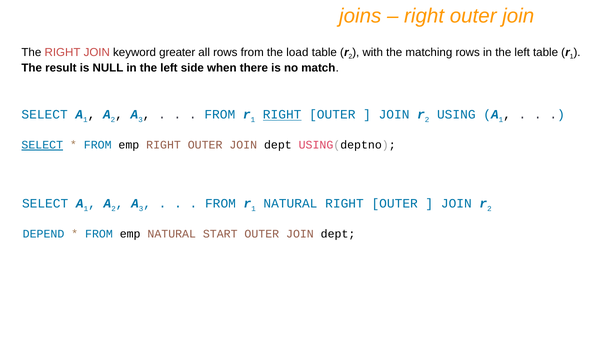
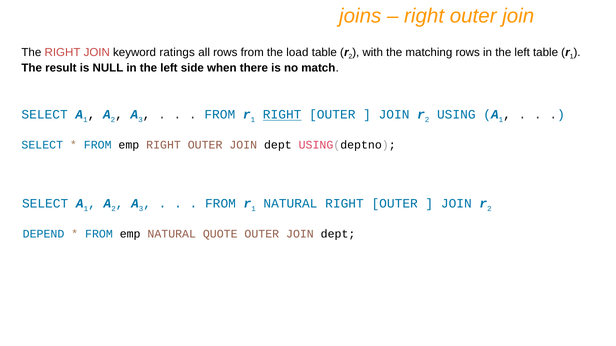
greater: greater -> ratings (177, 52)
SELECT underline: present -> none (42, 145)
START: START -> QUOTE (220, 234)
